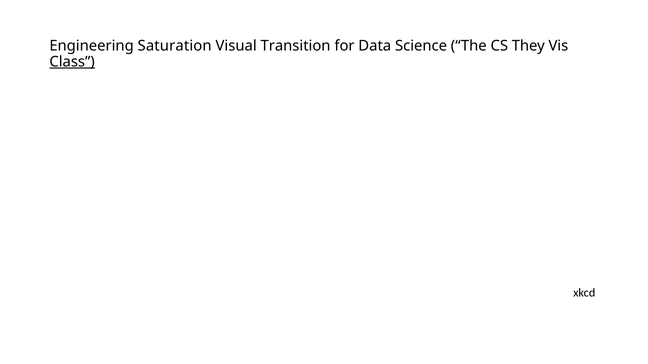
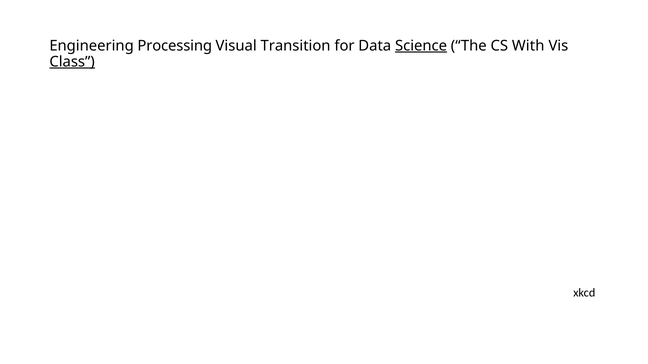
Saturation: Saturation -> Processing (175, 46)
Science underline: none -> present (421, 46)
They: They -> With (528, 46)
